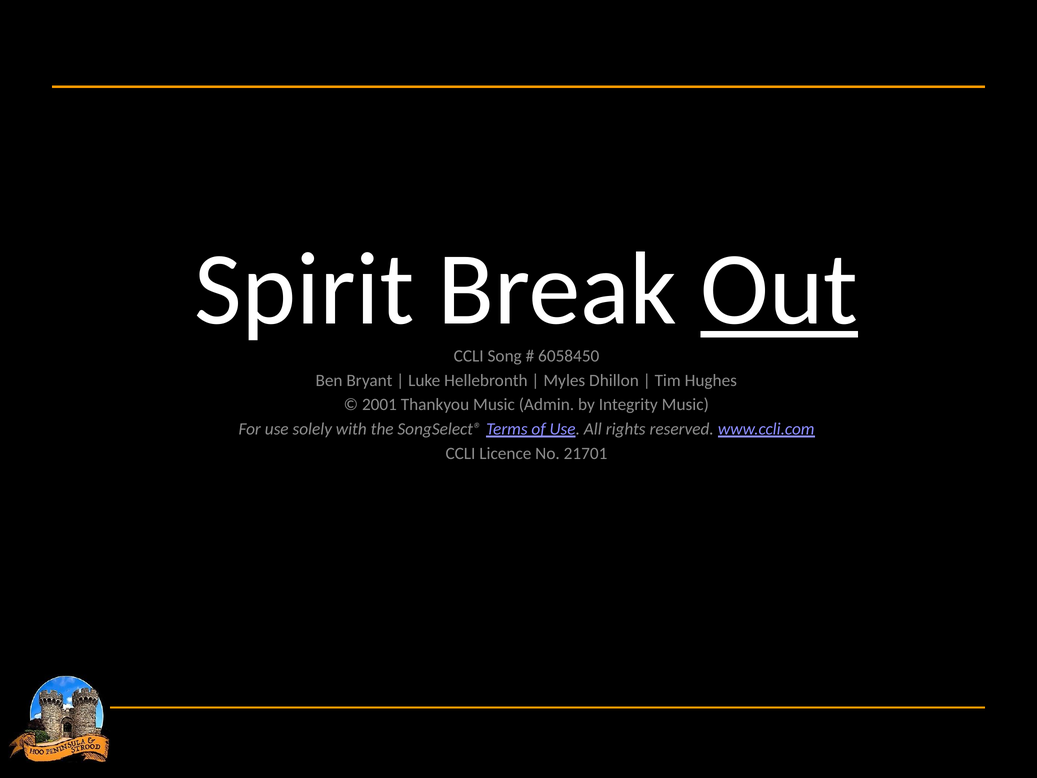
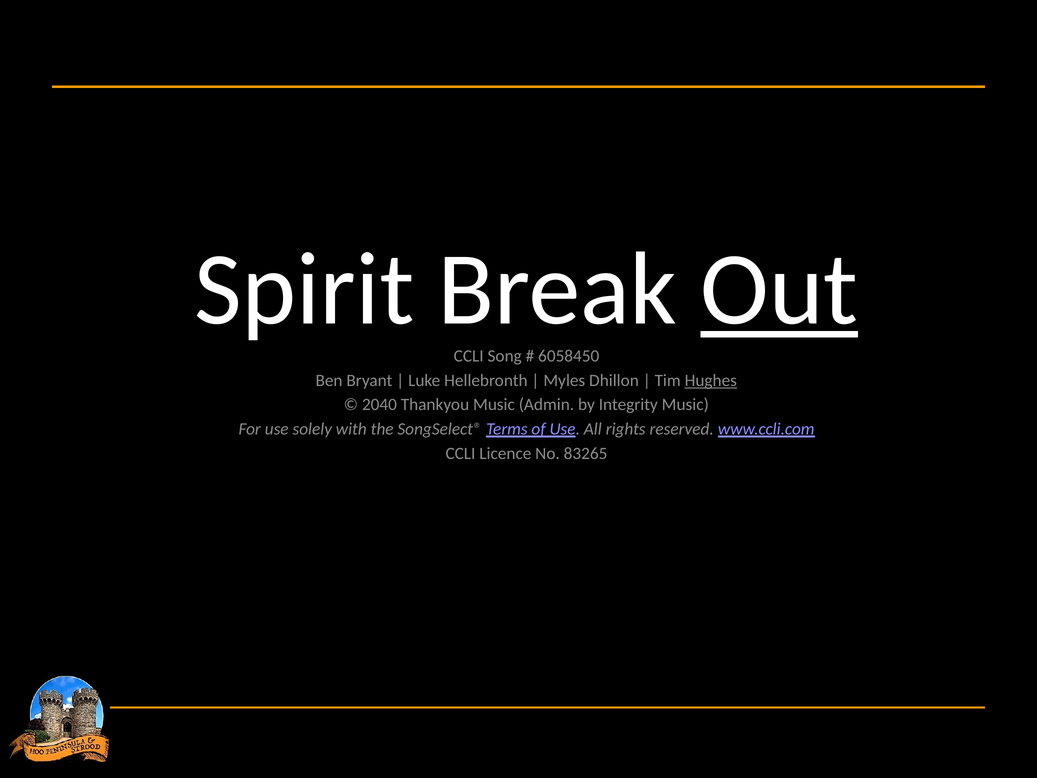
Hughes underline: none -> present (711, 380)
2001: 2001 -> 2040 (379, 405)
21701: 21701 -> 83265 (586, 453)
